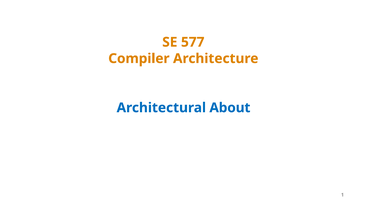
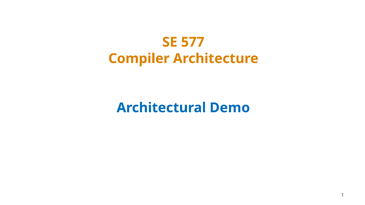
About: About -> Demo (230, 108)
